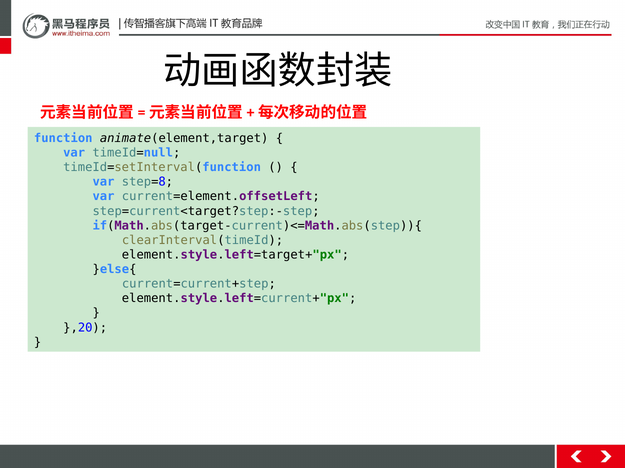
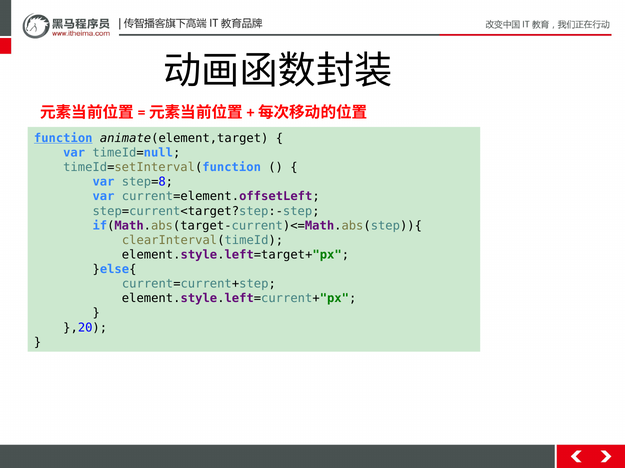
function underline: none -> present (63, 138)
